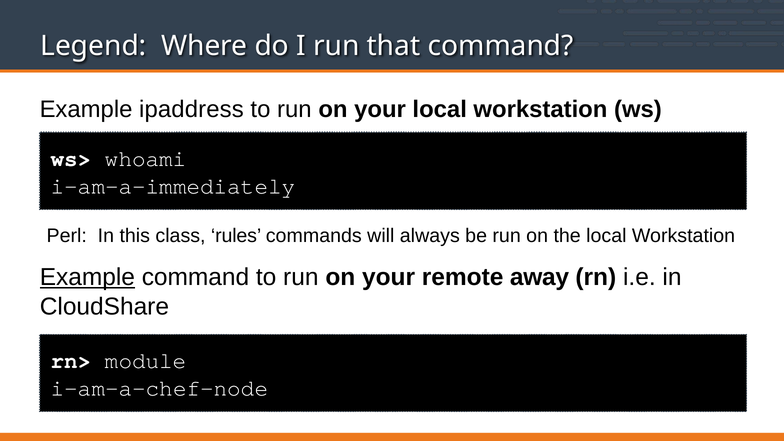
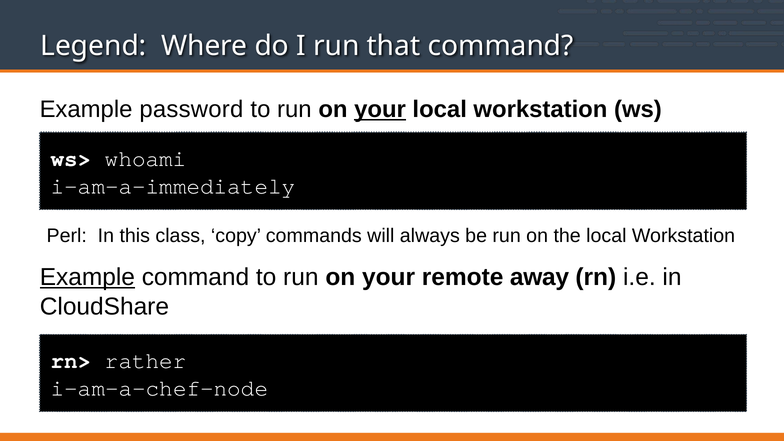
ipaddress: ipaddress -> password (191, 109)
your underline: none -> present (380, 109)
rules: rules -> copy (236, 236)
module: module -> rather (146, 361)
